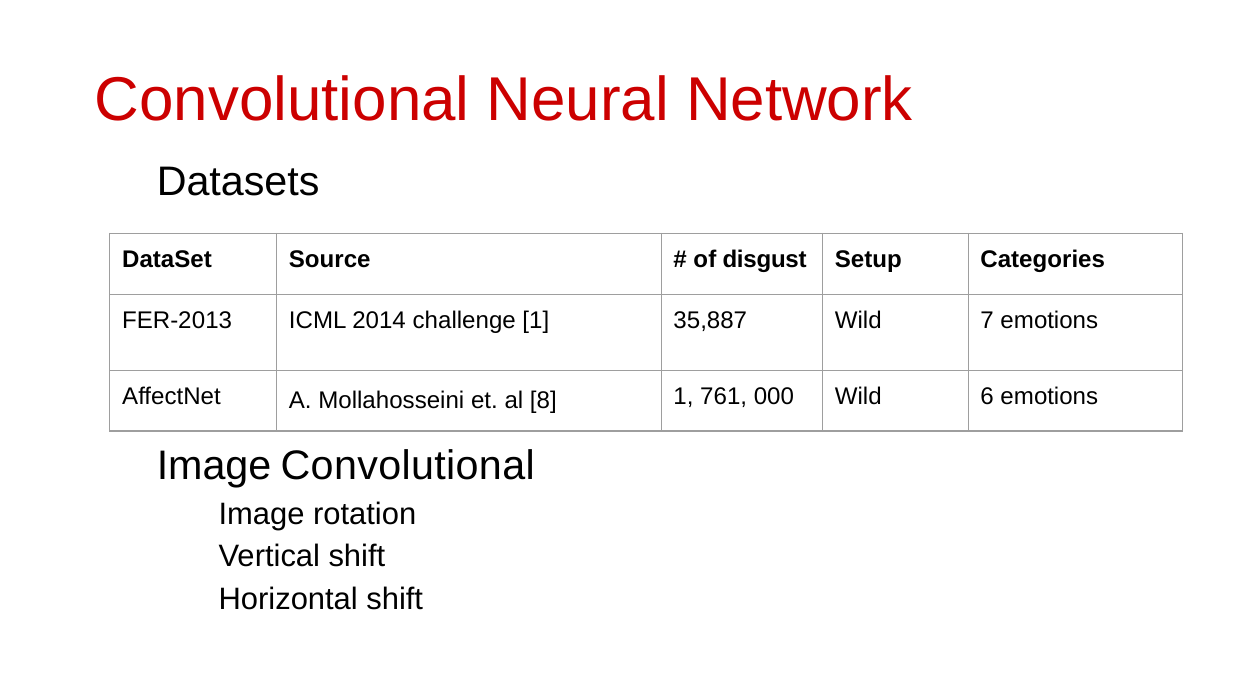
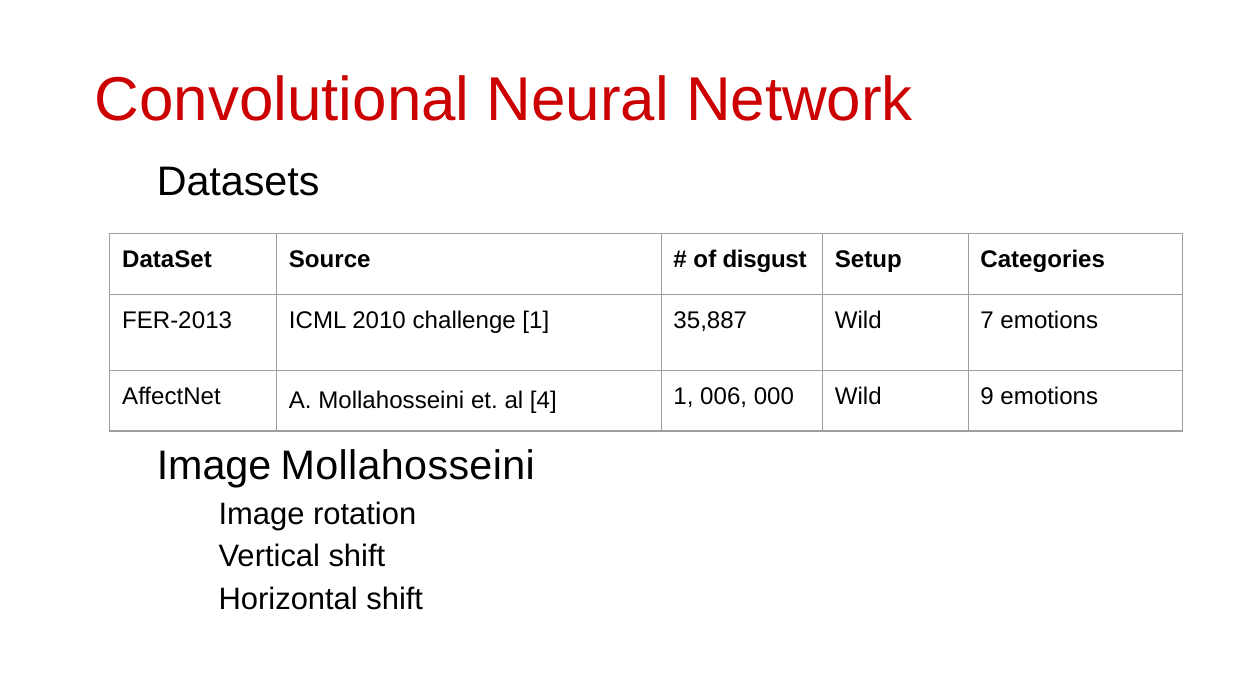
2014: 2014 -> 2010 (379, 321)
8: 8 -> 4 (543, 401)
761: 761 -> 006 (724, 397)
6: 6 -> 9 (987, 397)
Image Convolutional: Convolutional -> Mollahosseini (408, 466)
